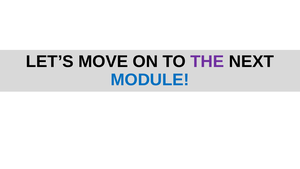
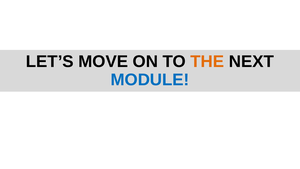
THE colour: purple -> orange (207, 61)
